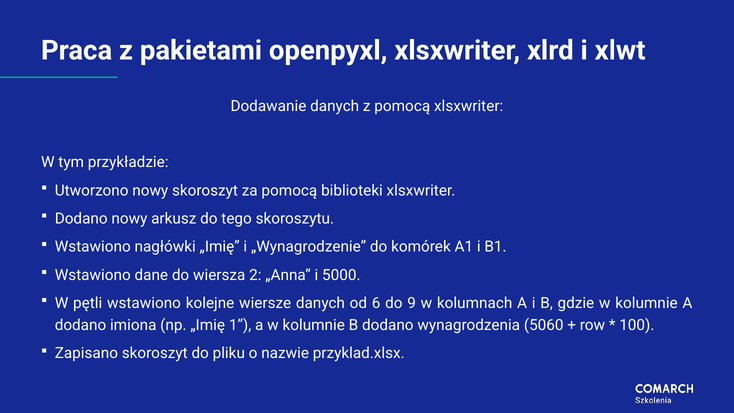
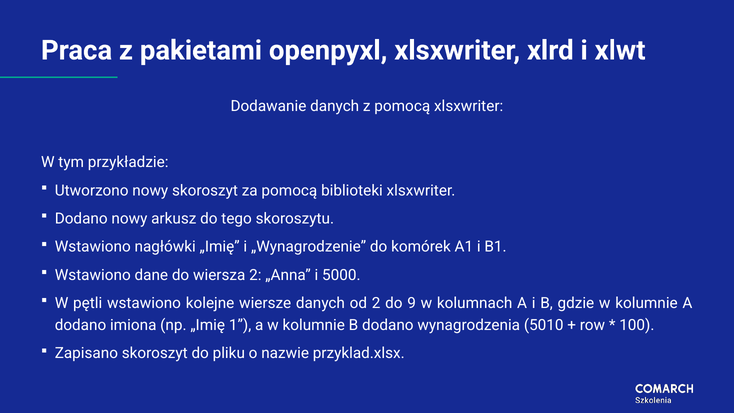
od 6: 6 -> 2 (376, 303)
5060: 5060 -> 5010 (544, 325)
